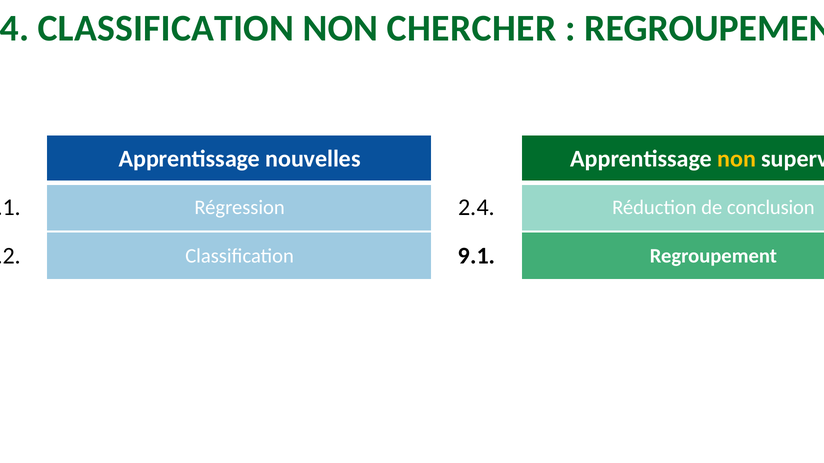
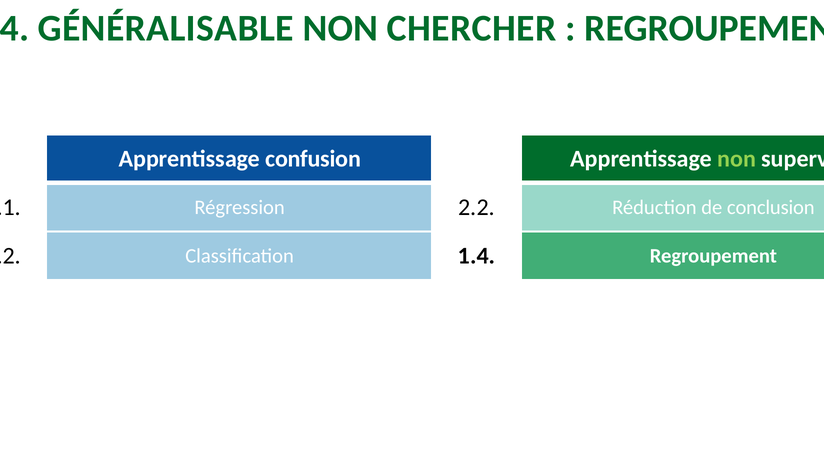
CLASSIFICATION: CLASSIFICATION -> GÉNÉRALISABLE (166, 28)
nouvelles: nouvelles -> confusion (313, 159)
non colour: yellow -> light green (737, 159)
Régression 2.4: 2.4 -> 2.2 (477, 208)
9.1: 9.1 -> 1.4 (477, 256)
